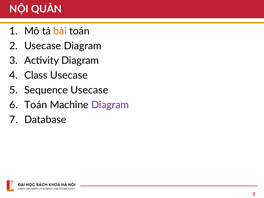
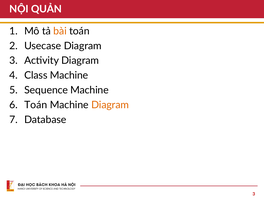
Class Usecase: Usecase -> Machine (69, 75)
Sequence Usecase: Usecase -> Machine (90, 90)
Diagram colour: purple -> orange (110, 105)
